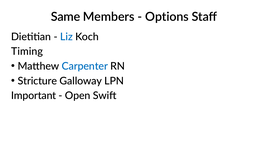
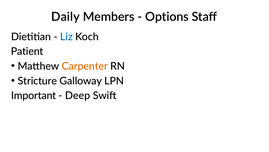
Same: Same -> Daily (65, 17)
Timing: Timing -> Patient (27, 51)
Carpenter colour: blue -> orange (85, 66)
Open: Open -> Deep (78, 95)
